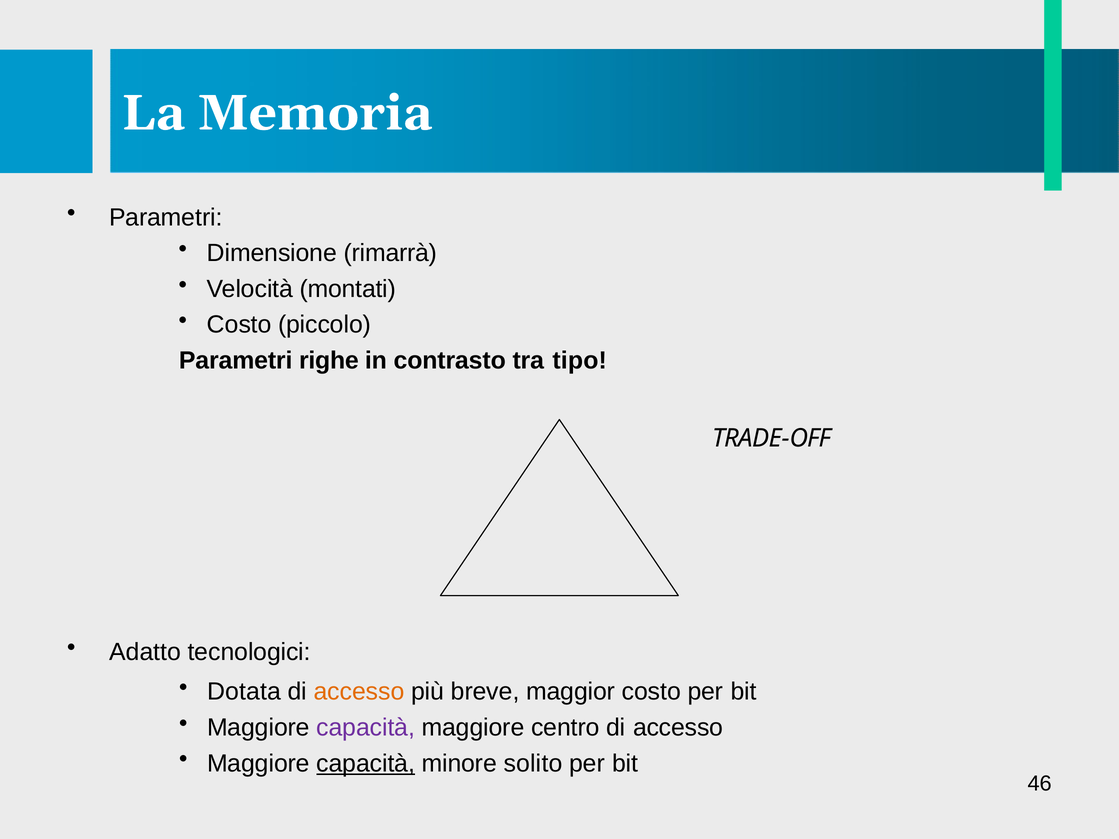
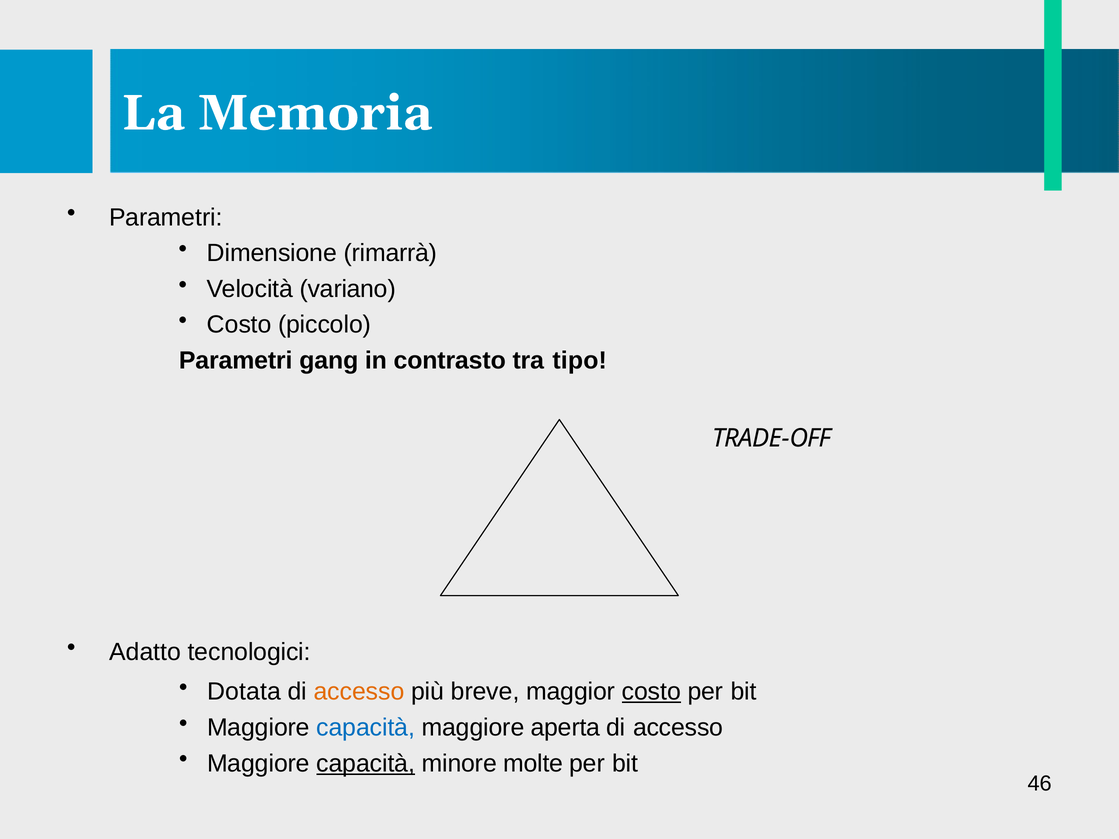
montati: montati -> variano (348, 289)
righe: righe -> gang (329, 361)
costo underline: none -> present (651, 692)
capacità colour: purple -> blue (366, 728)
centro: centro -> aperta (565, 728)
solito: solito -> molte (533, 764)
